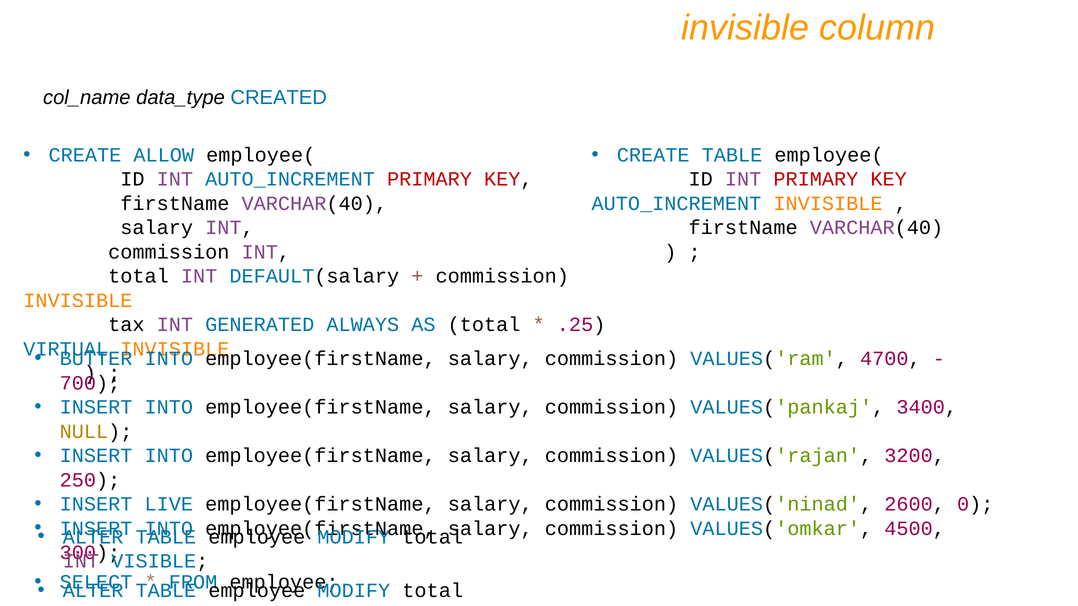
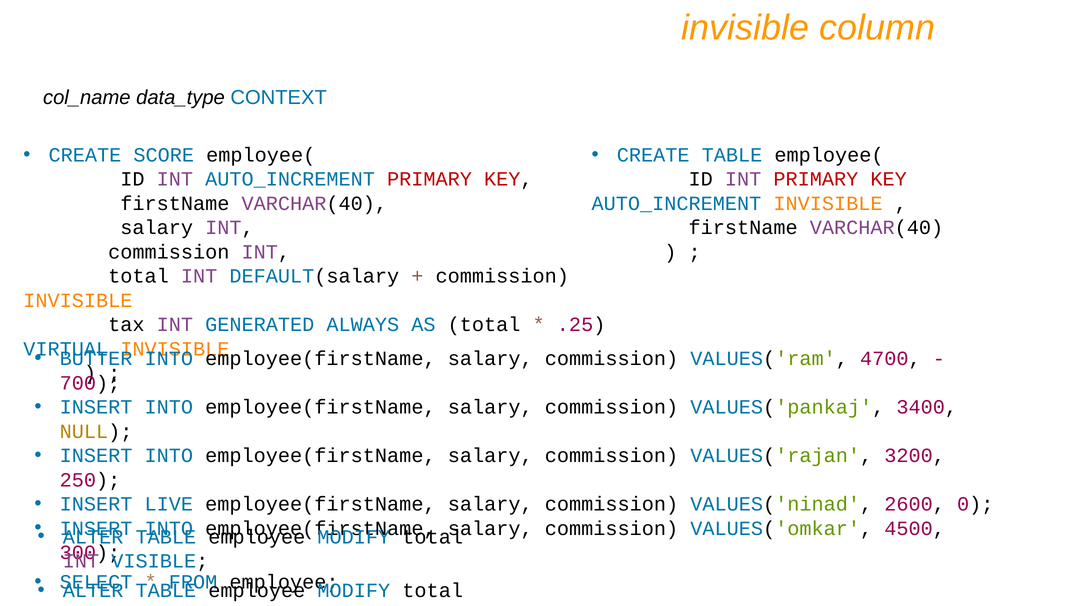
CREATED: CREATED -> CONTEXT (279, 98)
ALLOW: ALLOW -> SCORE (164, 155)
